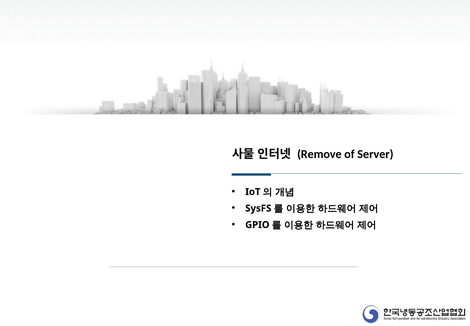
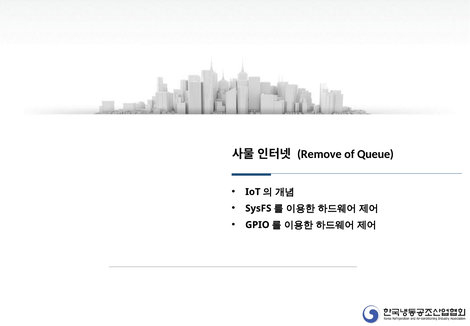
Server: Server -> Queue (375, 154)
